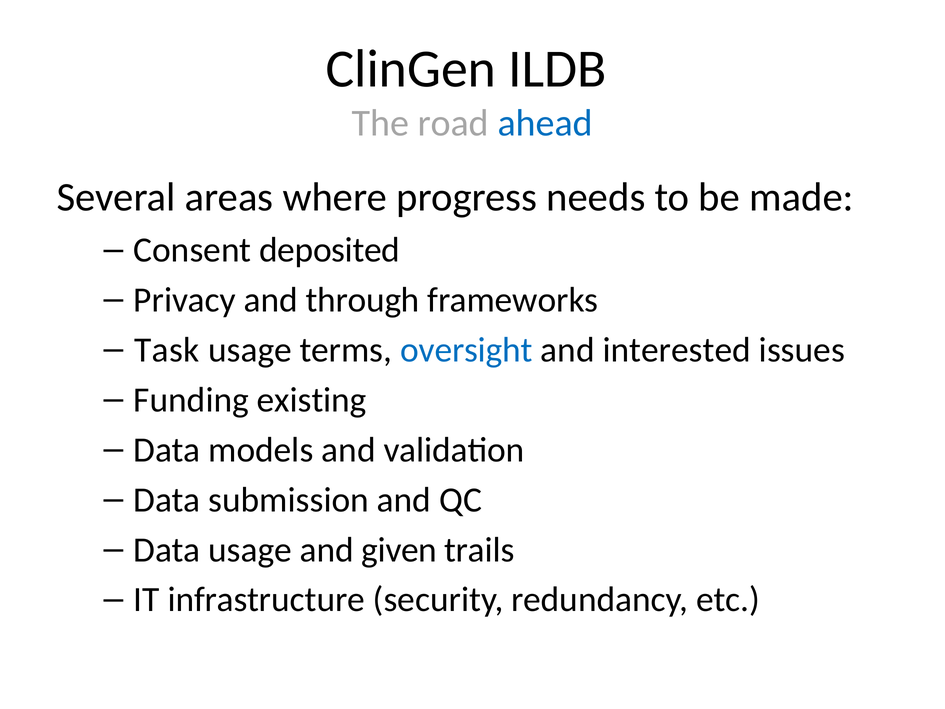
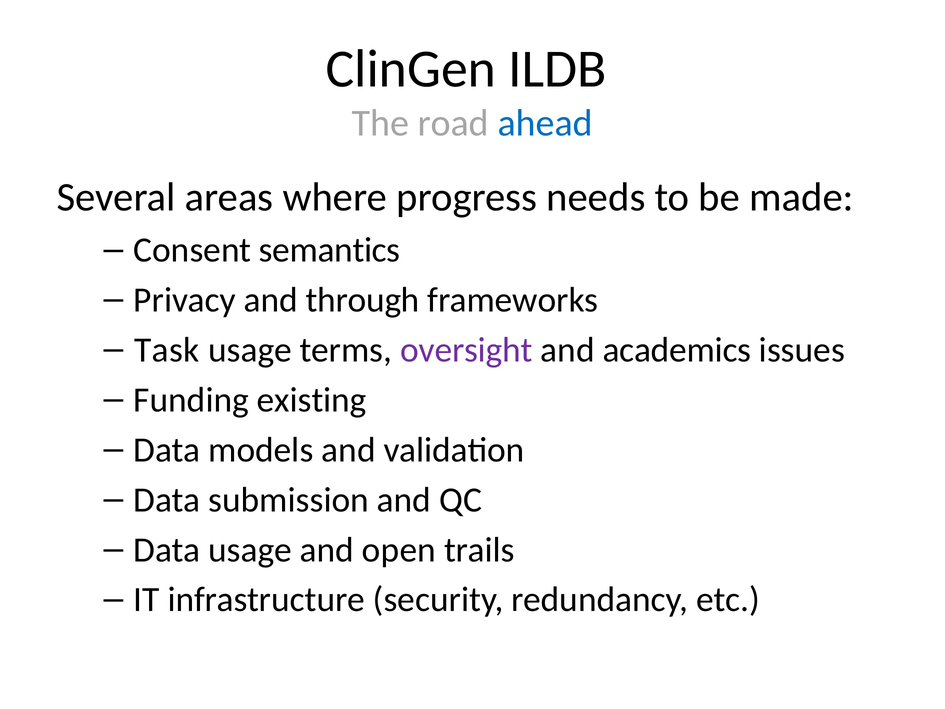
deposited: deposited -> semantics (330, 250)
oversight colour: blue -> purple (466, 350)
interested: interested -> academics (677, 350)
given: given -> open (399, 550)
